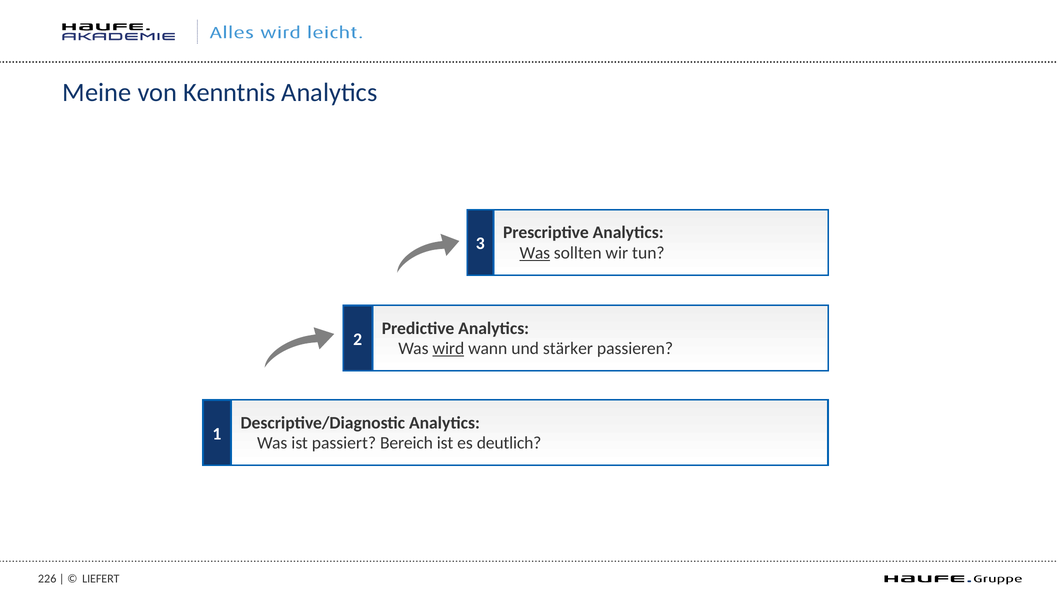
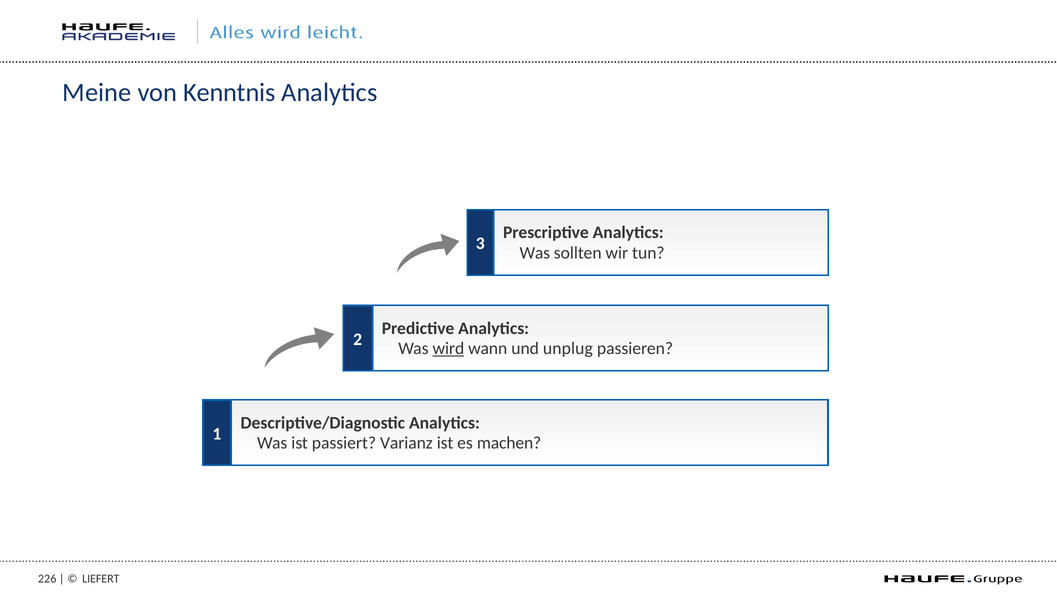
Was underline: present -> none (535, 253)
stärker: stärker -> unplug (568, 349)
Bereich: Bereich -> Varianz (406, 443)
deutlich: deutlich -> machen (509, 443)
